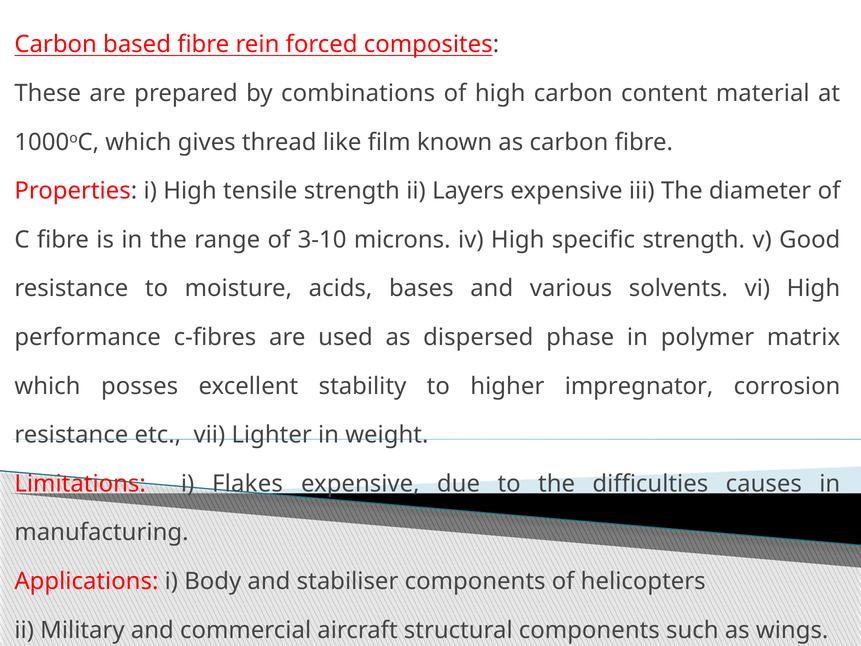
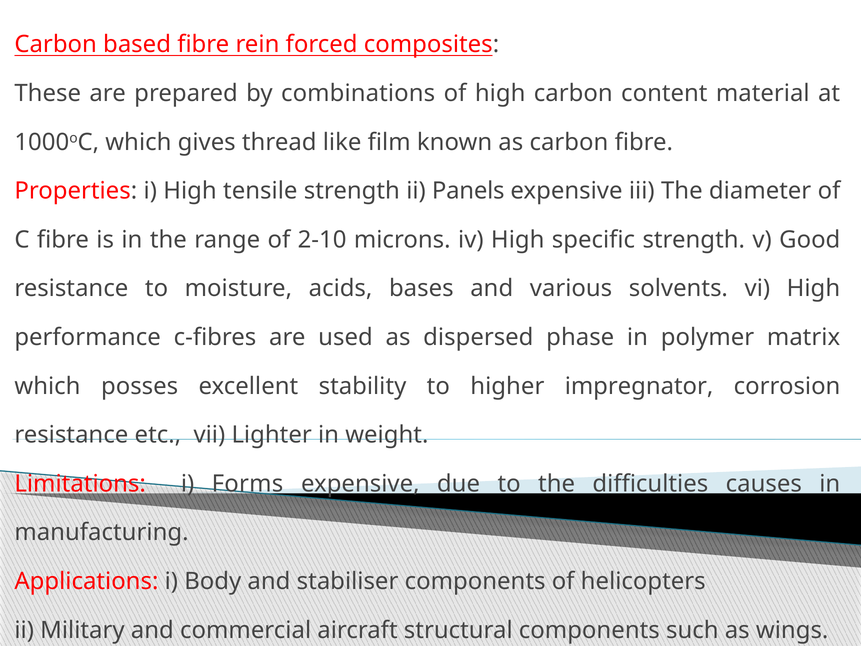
Layers: Layers -> Panels (468, 191)
3-10: 3-10 -> 2-10 (322, 240)
Flakes: Flakes -> Forms (247, 484)
